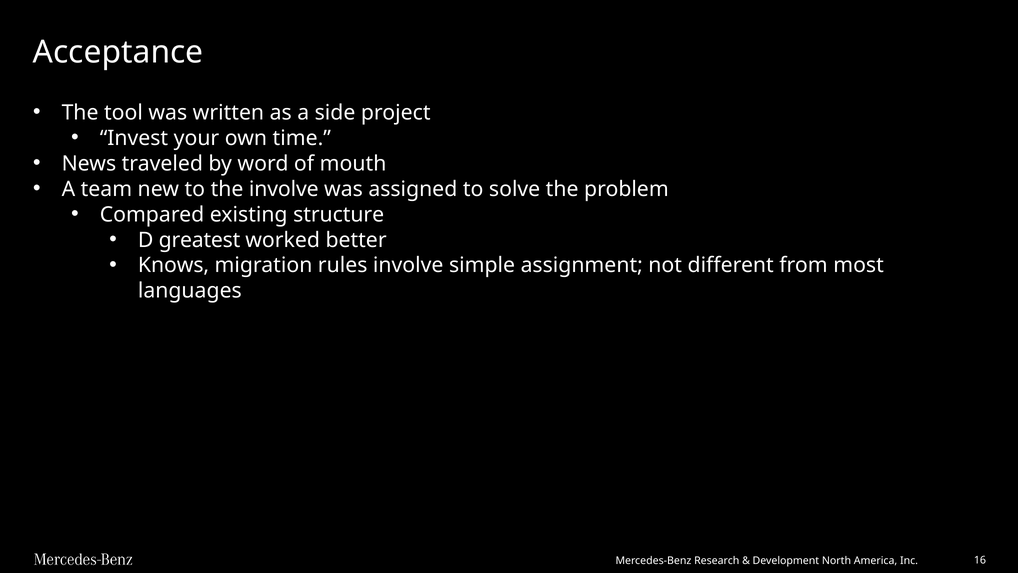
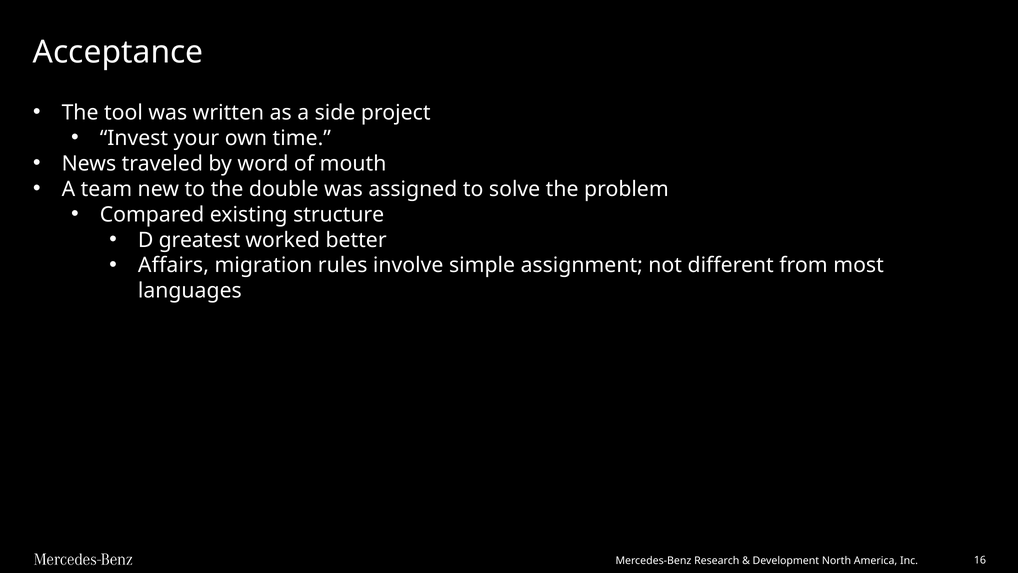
the involve: involve -> double (284, 189)
Knows: Knows -> Affairs (173, 265)
